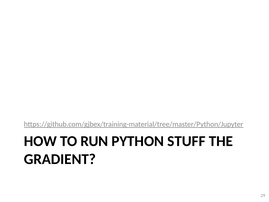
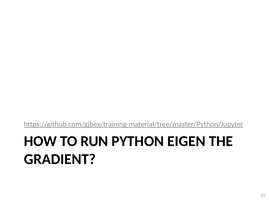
STUFF: STUFF -> EIGEN (186, 141)
